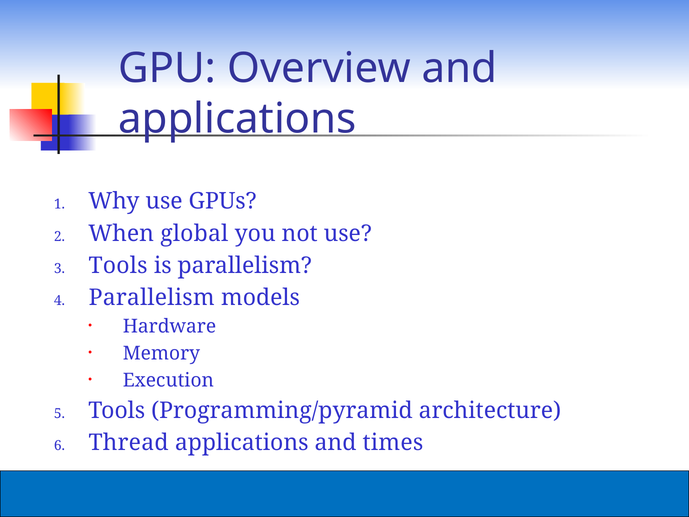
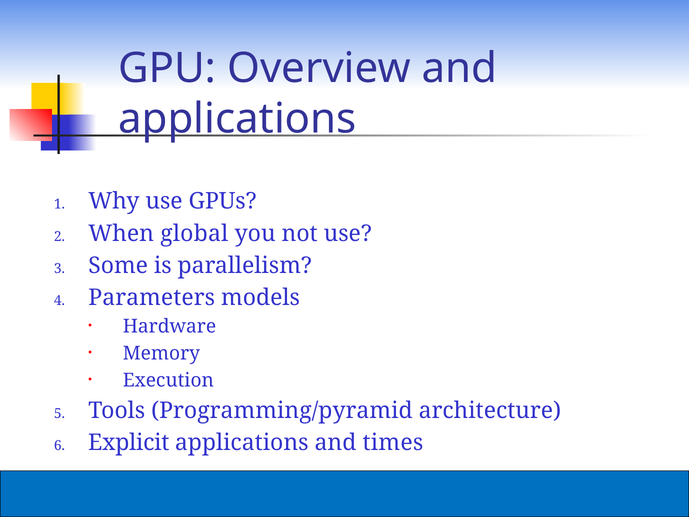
Tools: Tools -> Some (118, 266)
Parallelism: Parallelism -> Parameters (152, 298)
Thread: Thread -> Explicit (129, 442)
